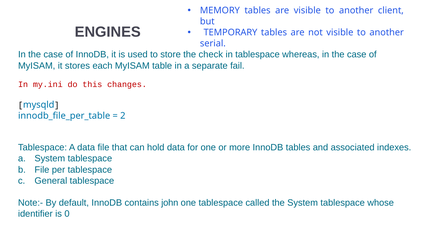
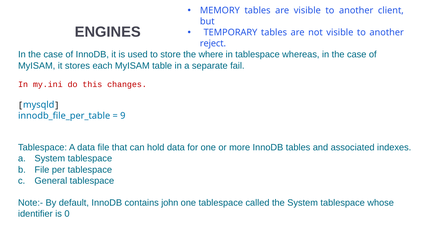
serial: serial -> reject (213, 44)
check: check -> where (211, 55)
2: 2 -> 9 (123, 116)
